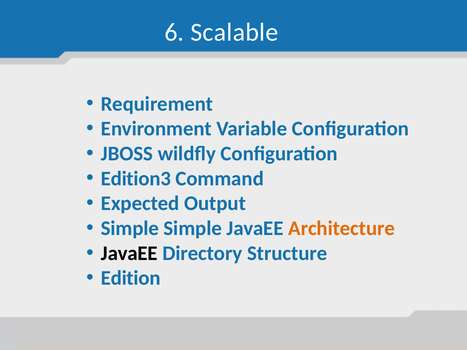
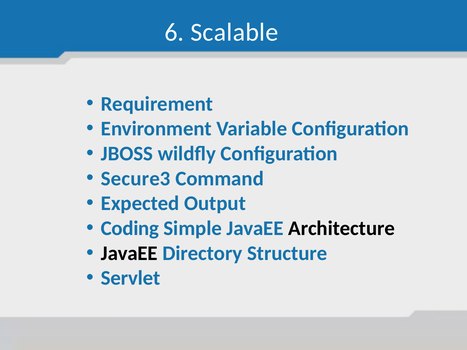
Edition3: Edition3 -> Secure3 (136, 179)
Simple: Simple -> Coding (130, 229)
Architecture colour: orange -> black (342, 229)
Edition: Edition -> Servlet (131, 278)
